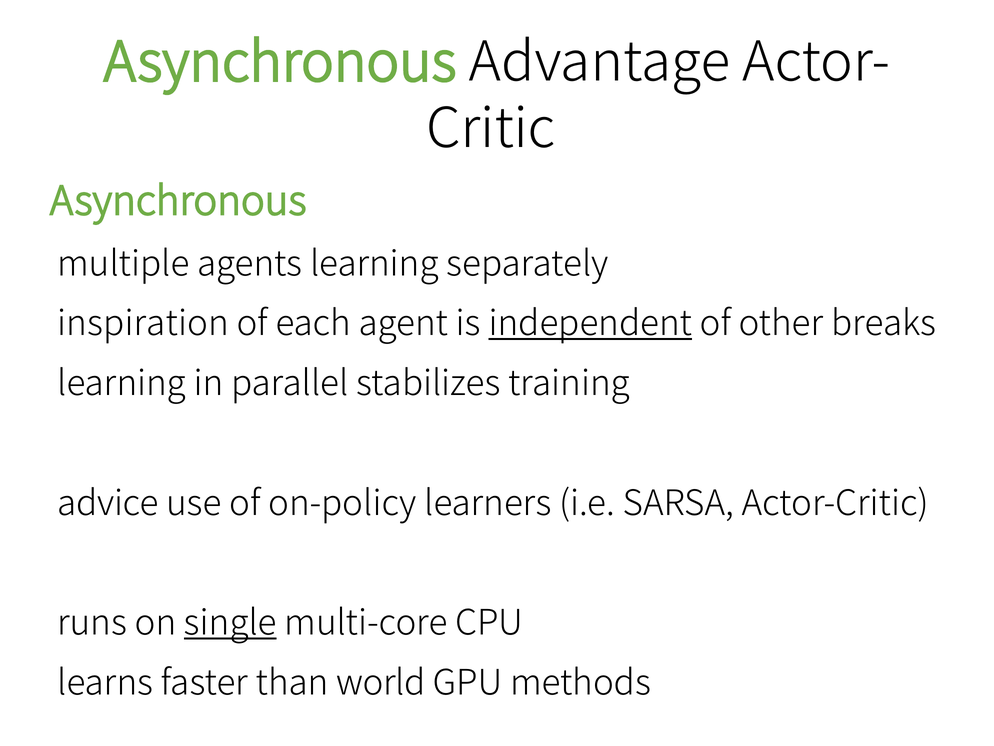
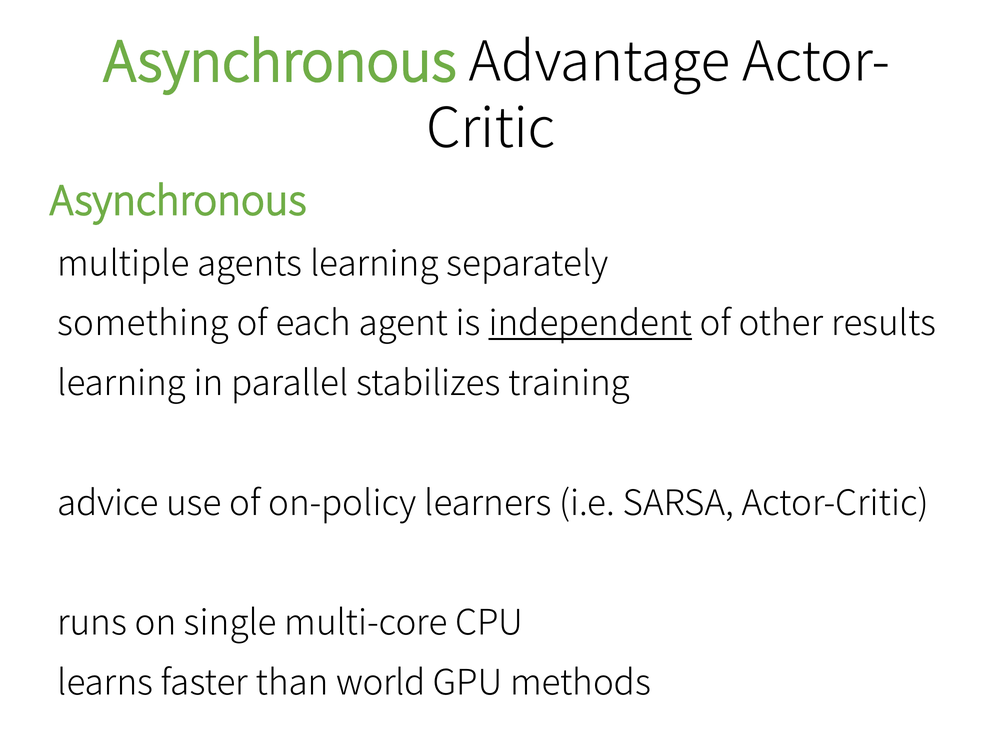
inspiration: inspiration -> something (143, 324)
breaks: breaks -> results (884, 324)
single underline: present -> none (230, 623)
